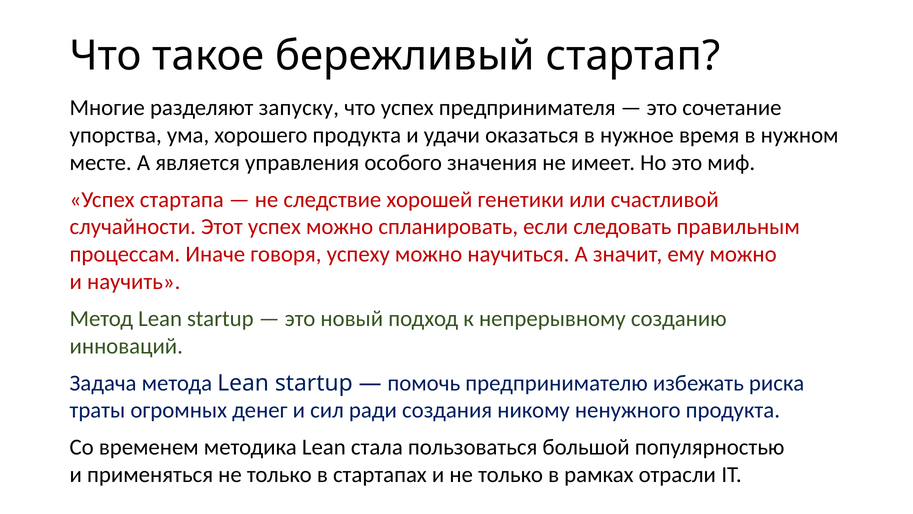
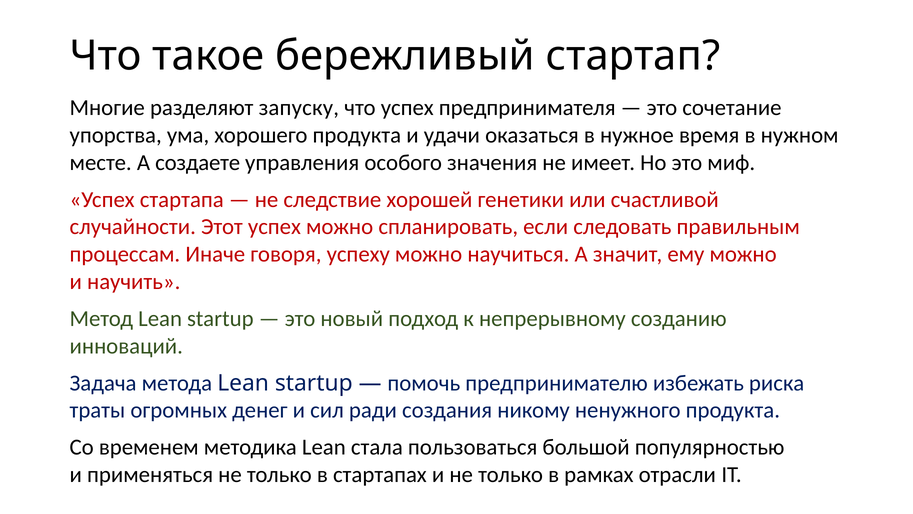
является: является -> создаете (198, 162)
